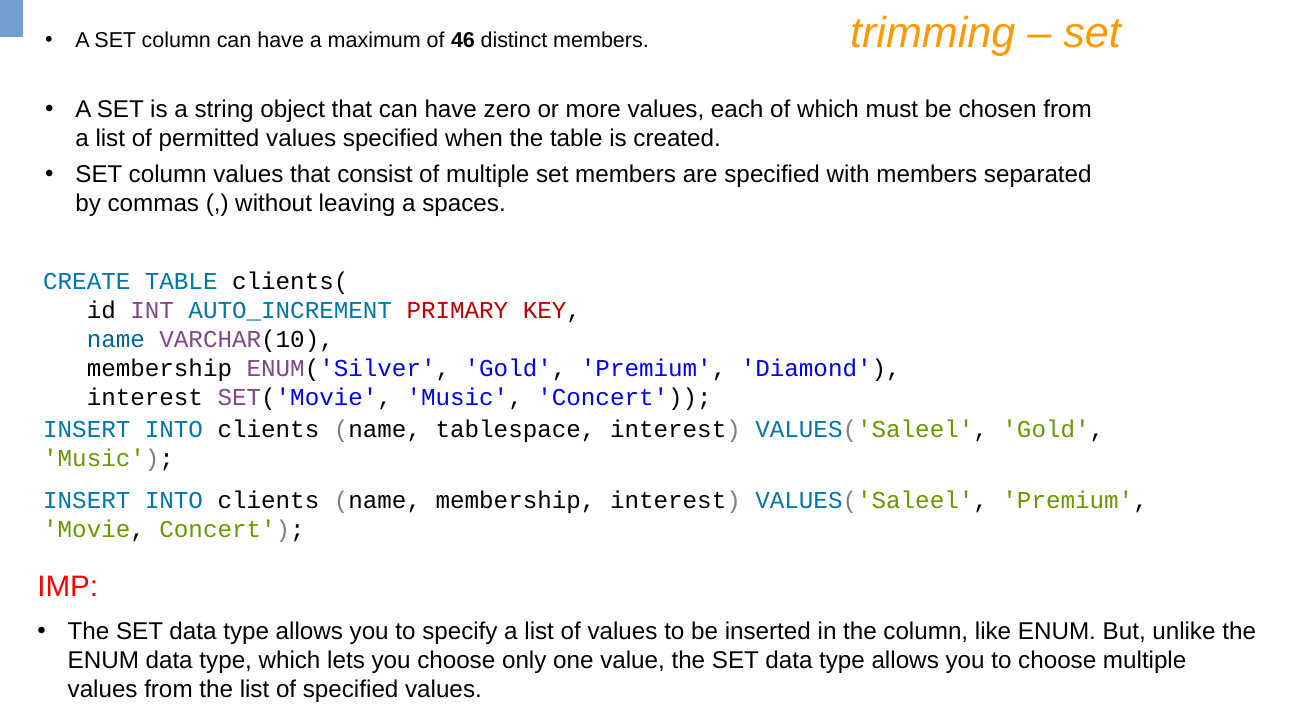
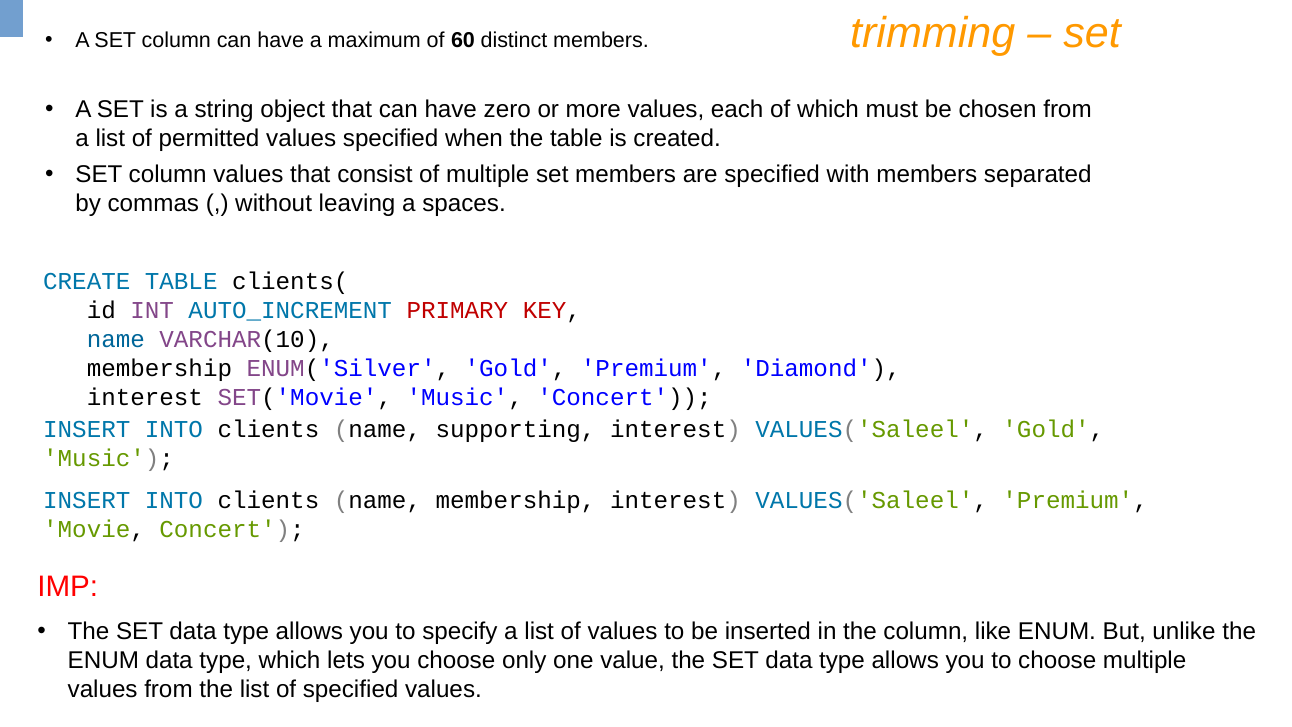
46: 46 -> 60 (463, 41)
tablespace: tablespace -> supporting (516, 429)
